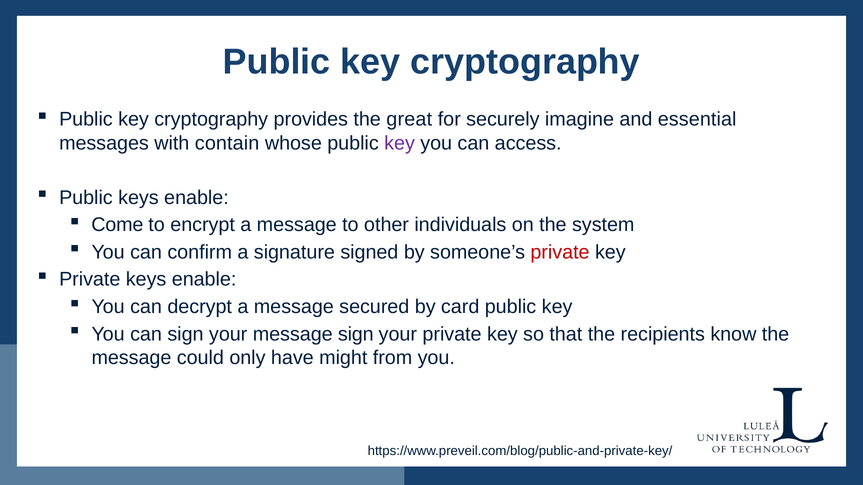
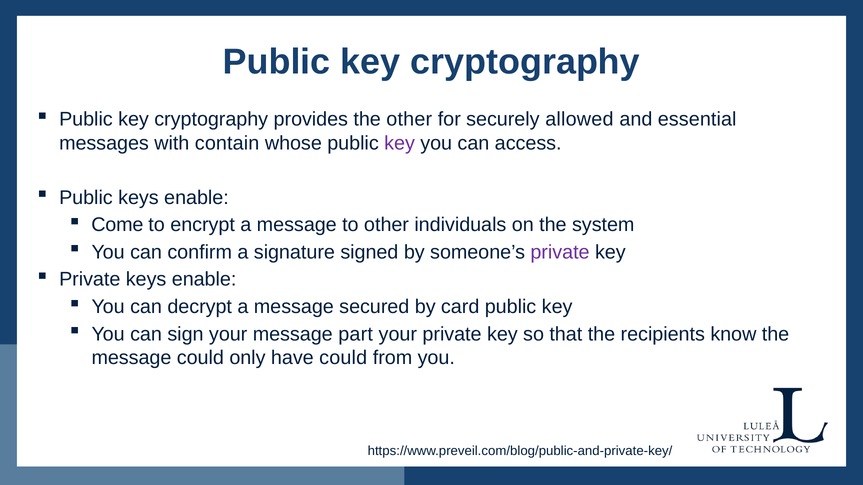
the great: great -> other (409, 119)
imagine: imagine -> allowed (579, 119)
private colour: red -> purple (560, 252)
message sign: sign -> part (356, 334)
have might: might -> could (343, 358)
